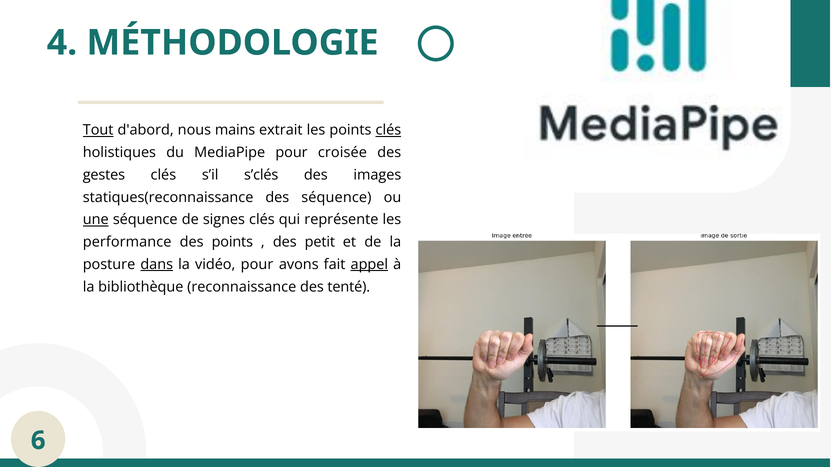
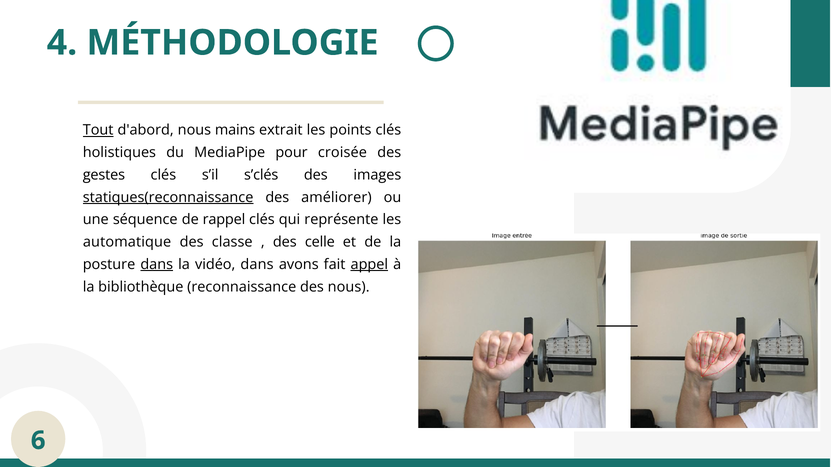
clés underline: present -> none (388, 130)
statiques(reconnaissance underline: none -> present (168, 197)
des séquence: séquence -> améliorer (336, 197)
une underline: present -> none (96, 220)
signes: signes -> rappel (224, 220)
performance: performance -> automatique (127, 242)
des points: points -> classe (232, 242)
petit: petit -> celle (320, 242)
vidéo pour: pour -> dans (257, 265)
des tenté: tenté -> nous (349, 287)
